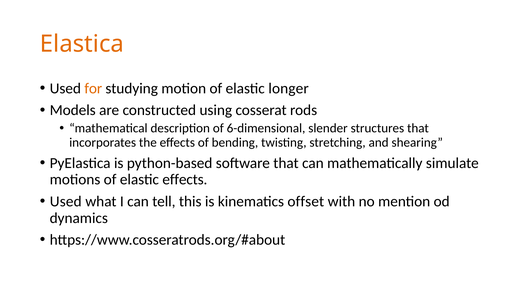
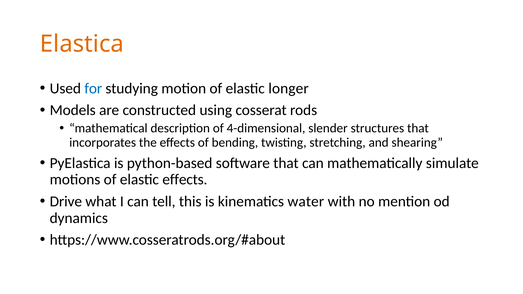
for colour: orange -> blue (93, 88)
6-dimensional: 6-dimensional -> 4-dimensional (266, 128)
Used: Used -> Drive (66, 202)
offset: offset -> water (306, 202)
